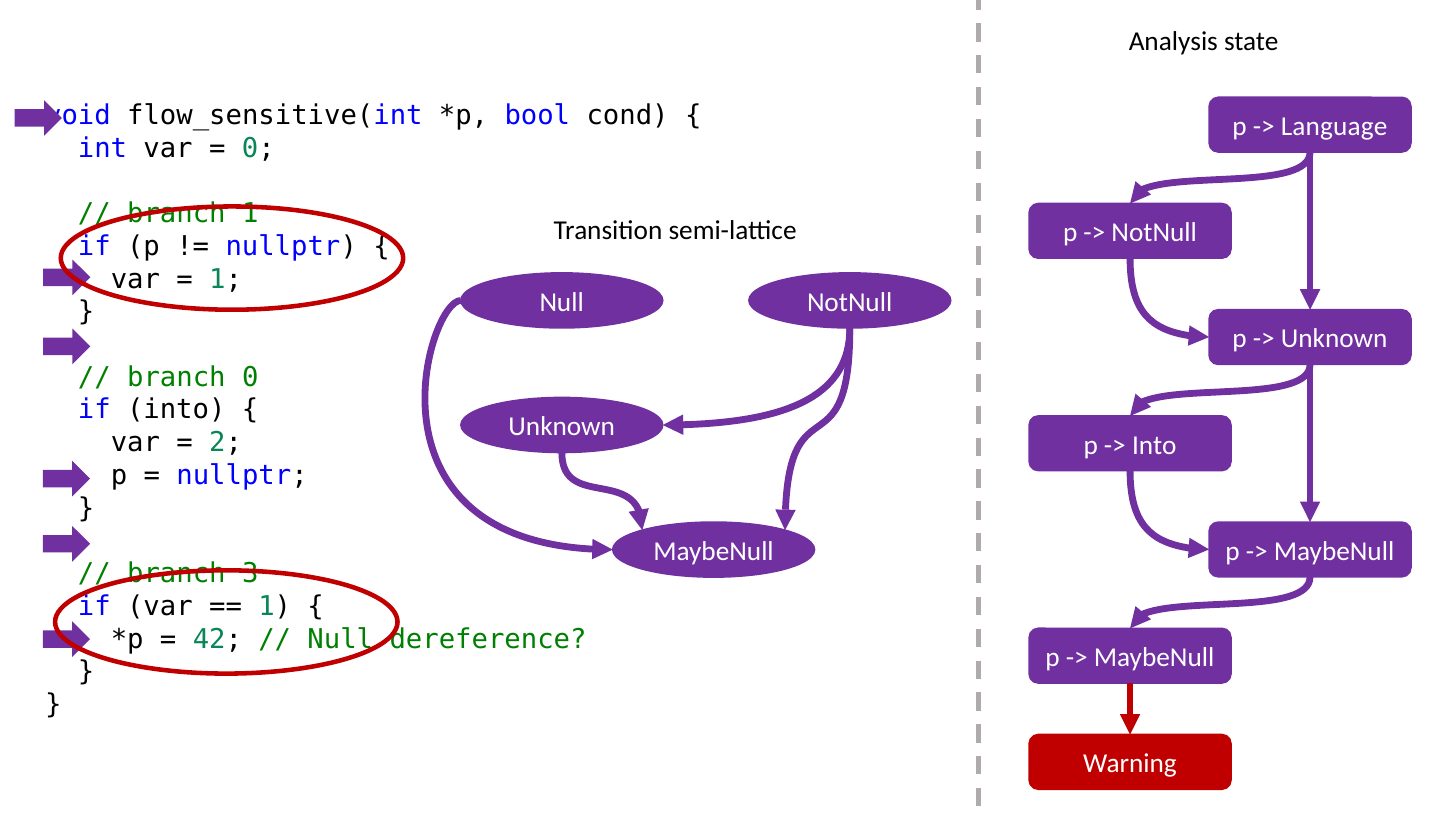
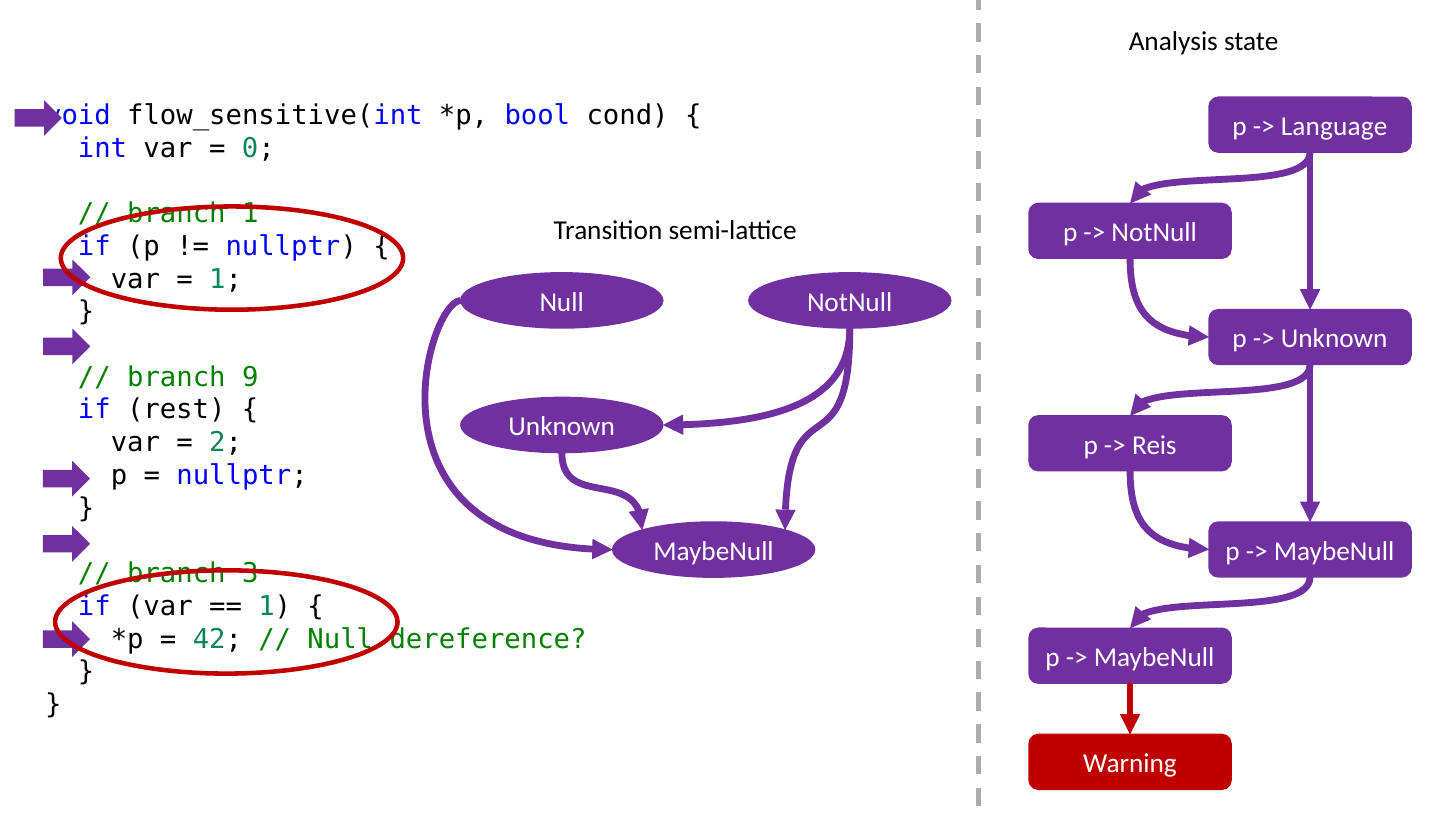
branch 0: 0 -> 9 (250, 377)
if into: into -> rest (176, 410)
Into: Into -> Reis (1154, 445)
